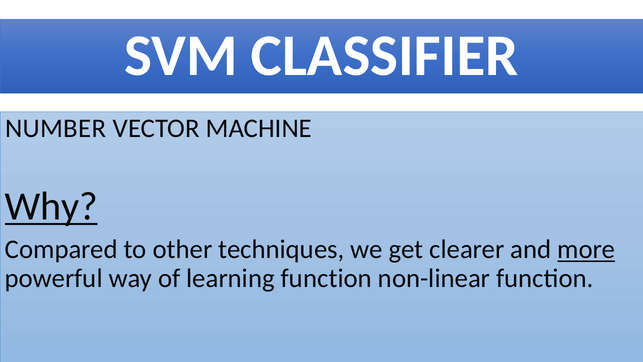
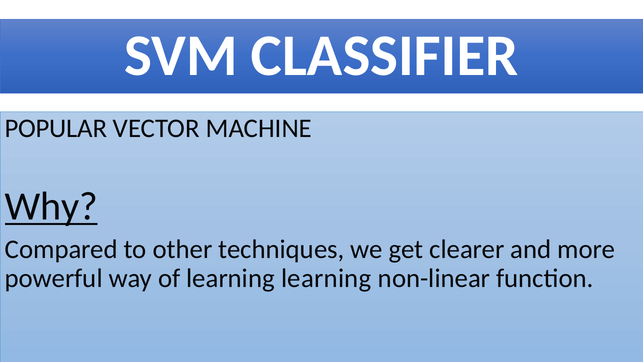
NUMBER: NUMBER -> POPULAR (56, 128)
more underline: present -> none (586, 249)
learning function: function -> learning (326, 278)
